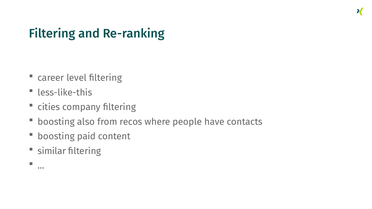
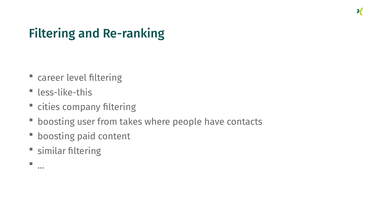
also: also -> user (86, 122)
recos: recos -> takes (131, 122)
